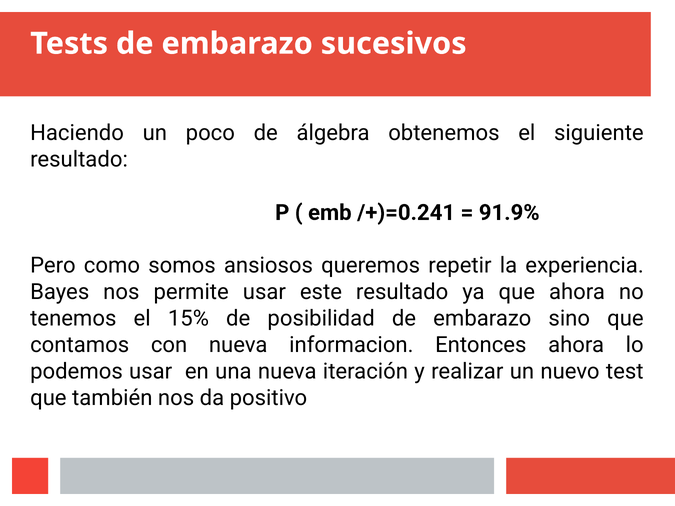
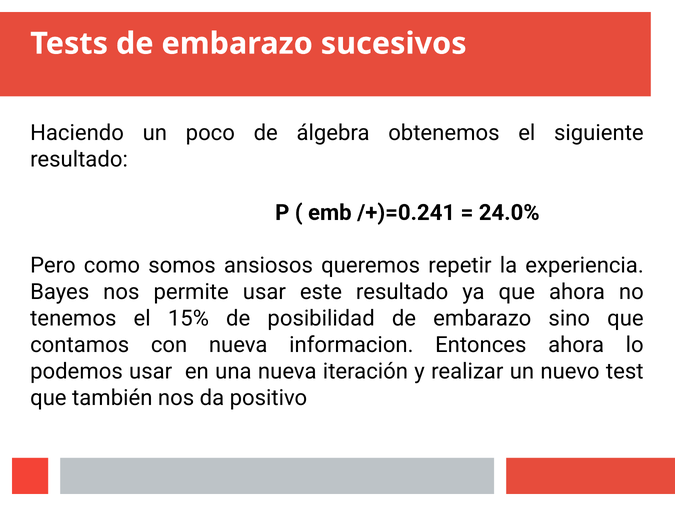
91.9%: 91.9% -> 24.0% (509, 213)
